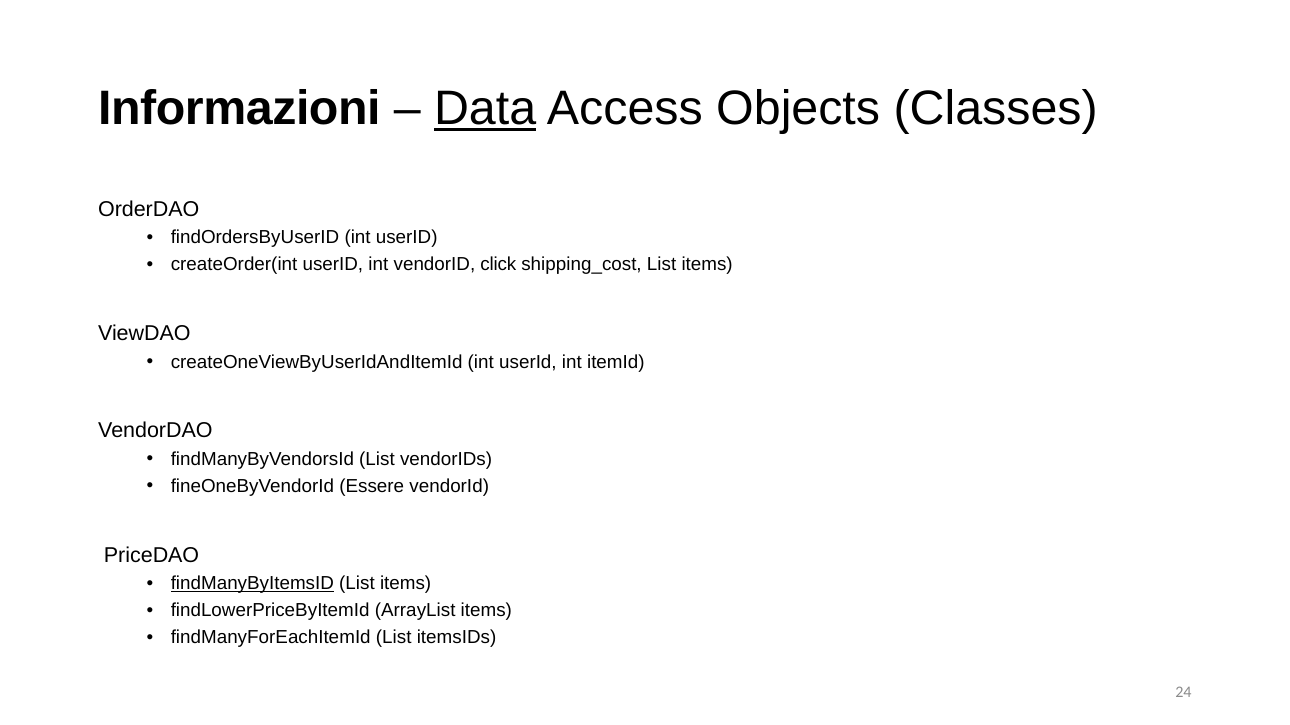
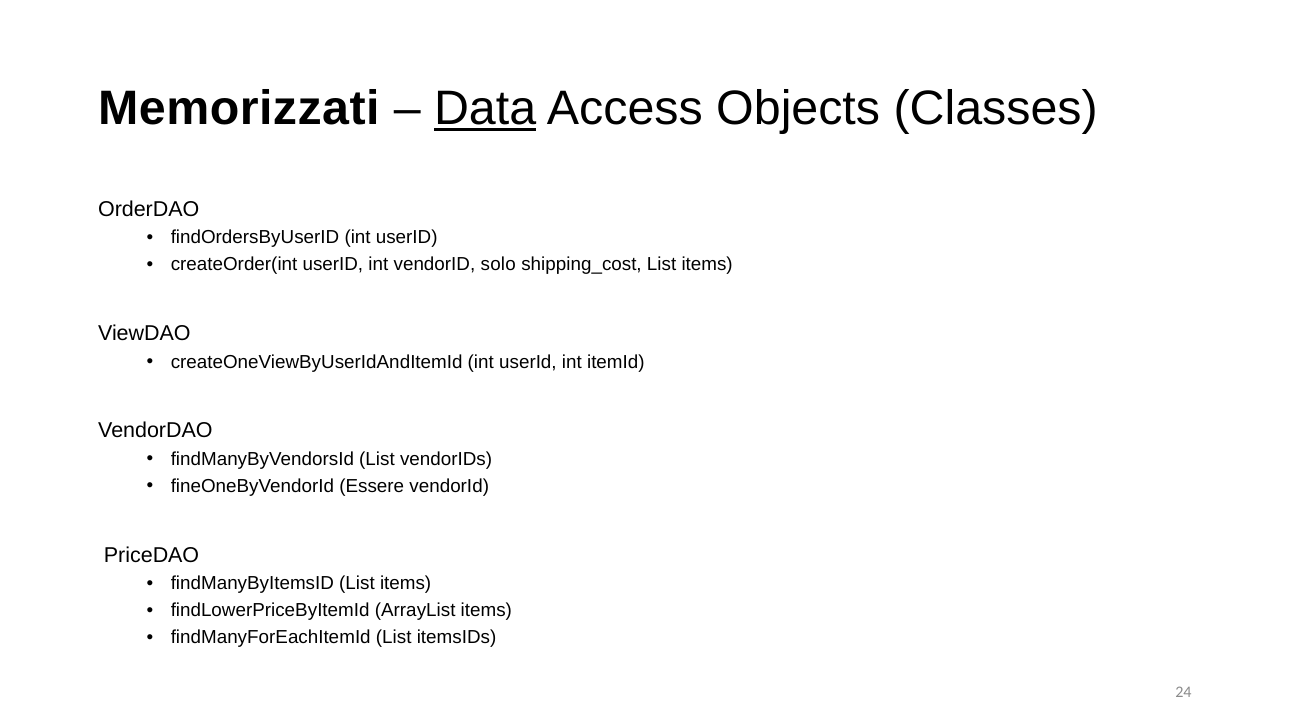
Informazioni: Informazioni -> Memorizzati (239, 108)
click: click -> solo (498, 265)
findManyByItemsID underline: present -> none (252, 584)
